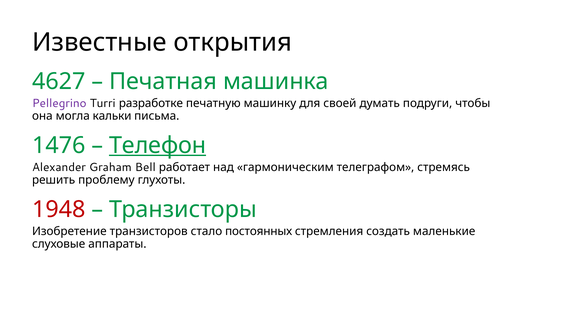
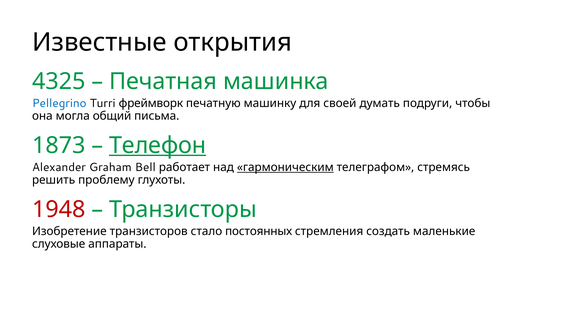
4627: 4627 -> 4325 (59, 81)
Pellegrino colour: purple -> blue (59, 103)
разработке: разработке -> фреймворк (151, 103)
кальки: кальки -> общий (112, 116)
1476: 1476 -> 1873 (59, 145)
гармоническим underline: none -> present (285, 167)
